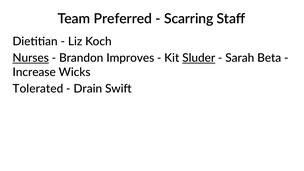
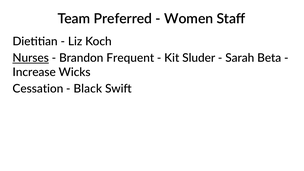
Scarring: Scarring -> Women (189, 19)
Improves: Improves -> Frequent (130, 58)
Sluder underline: present -> none (199, 58)
Tolerated: Tolerated -> Cessation (38, 89)
Drain: Drain -> Black (88, 89)
